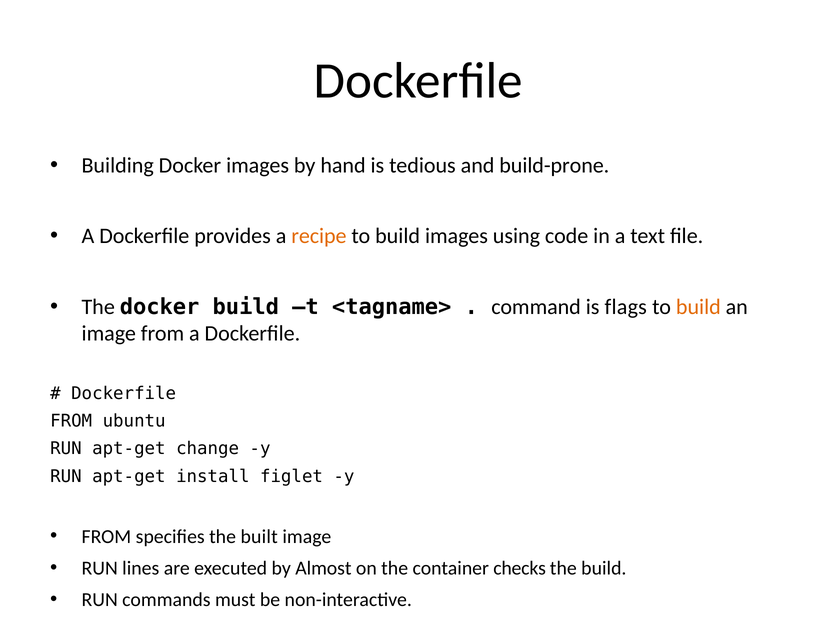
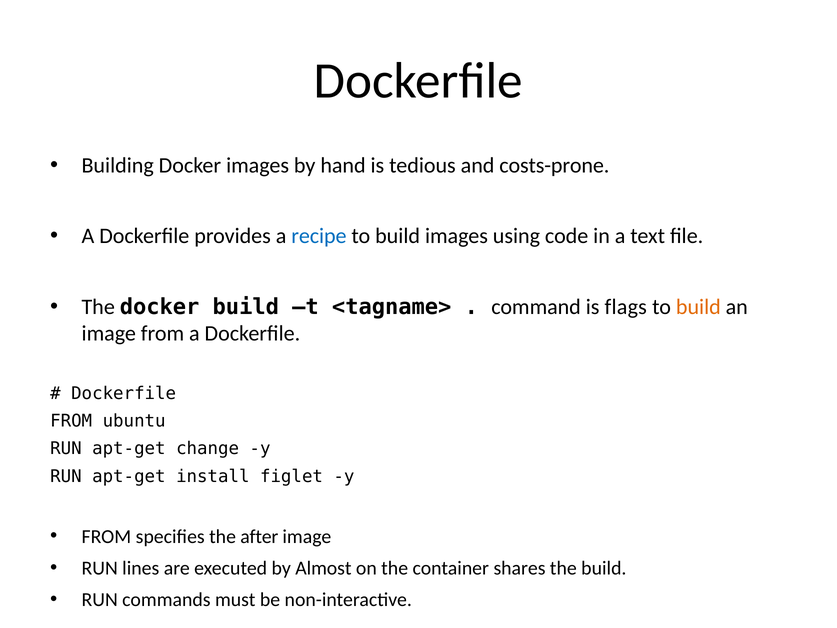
build-prone: build-prone -> costs-prone (554, 165)
recipe colour: orange -> blue (319, 236)
built: built -> after (259, 536)
checks: checks -> shares (520, 568)
